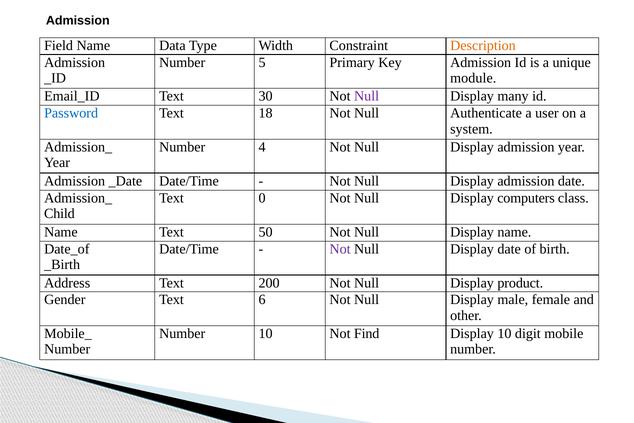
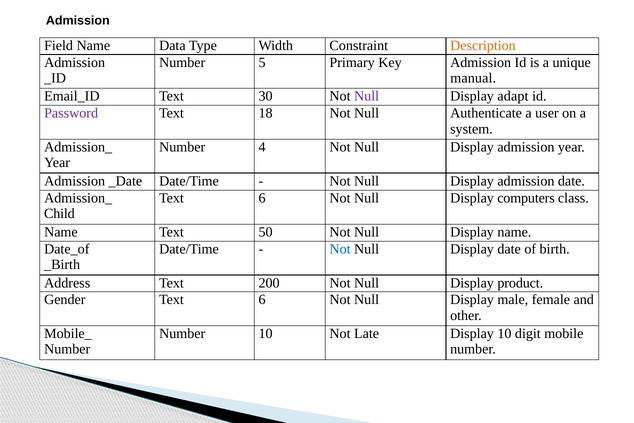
module: module -> manual (473, 78)
many: many -> adapt (513, 96)
Password colour: blue -> purple (71, 113)
0: 0 -> 6 (262, 198)
Not colour: purple -> blue (340, 249)
Find: Find -> Late (367, 333)
